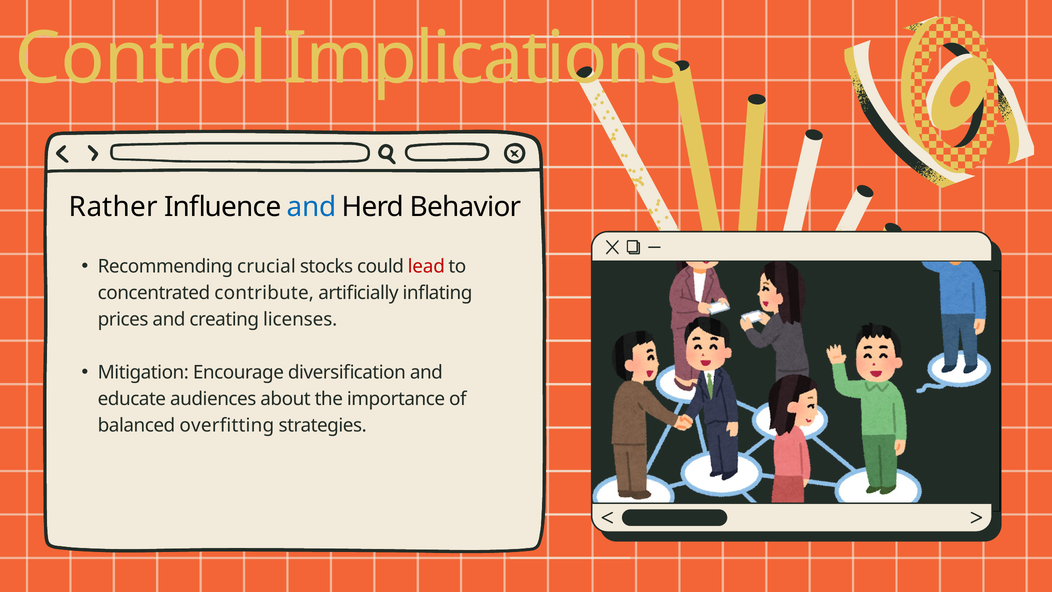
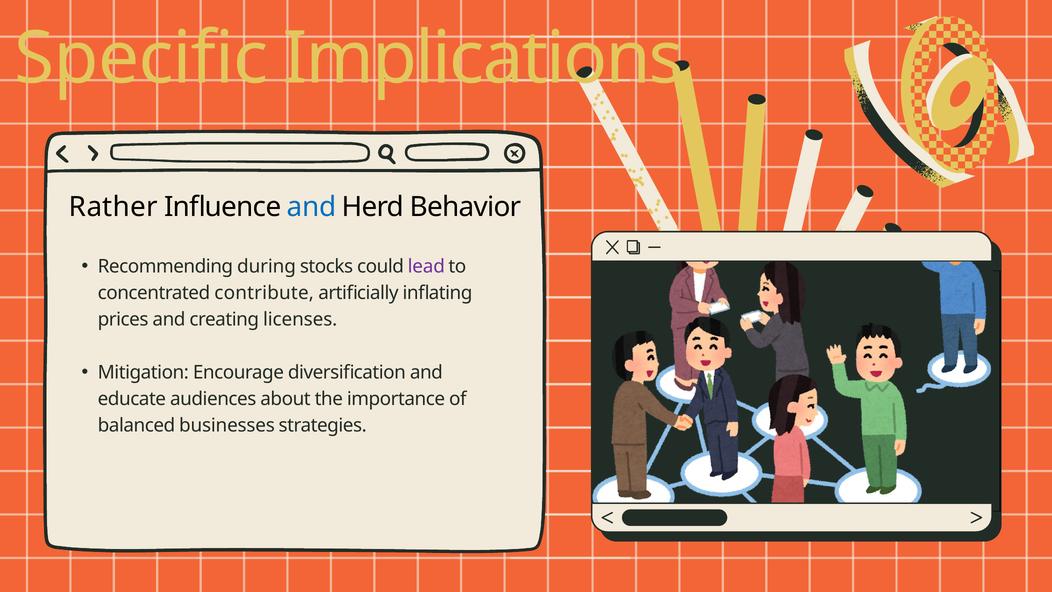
Control: Control -> Specific (142, 59)
crucial: crucial -> during (267, 266)
lead colour: red -> purple (426, 266)
overfitting: overfitting -> businesses (227, 426)
